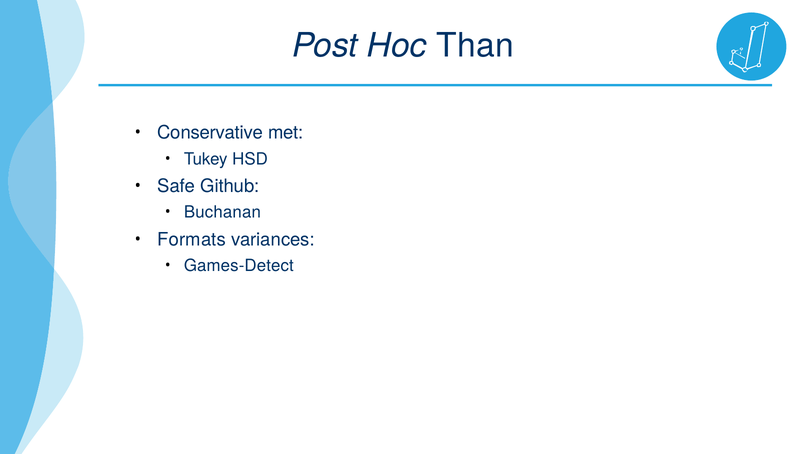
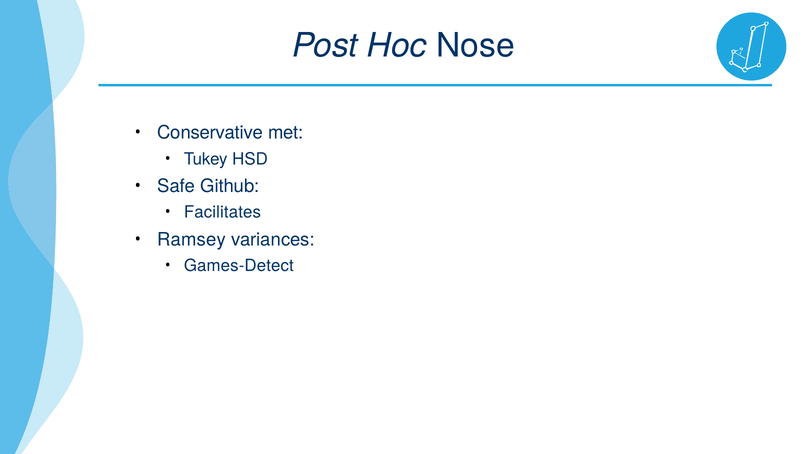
Than: Than -> Nose (475, 46)
Buchanan: Buchanan -> Facilitates (222, 212)
Formats: Formats -> Ramsey (192, 239)
